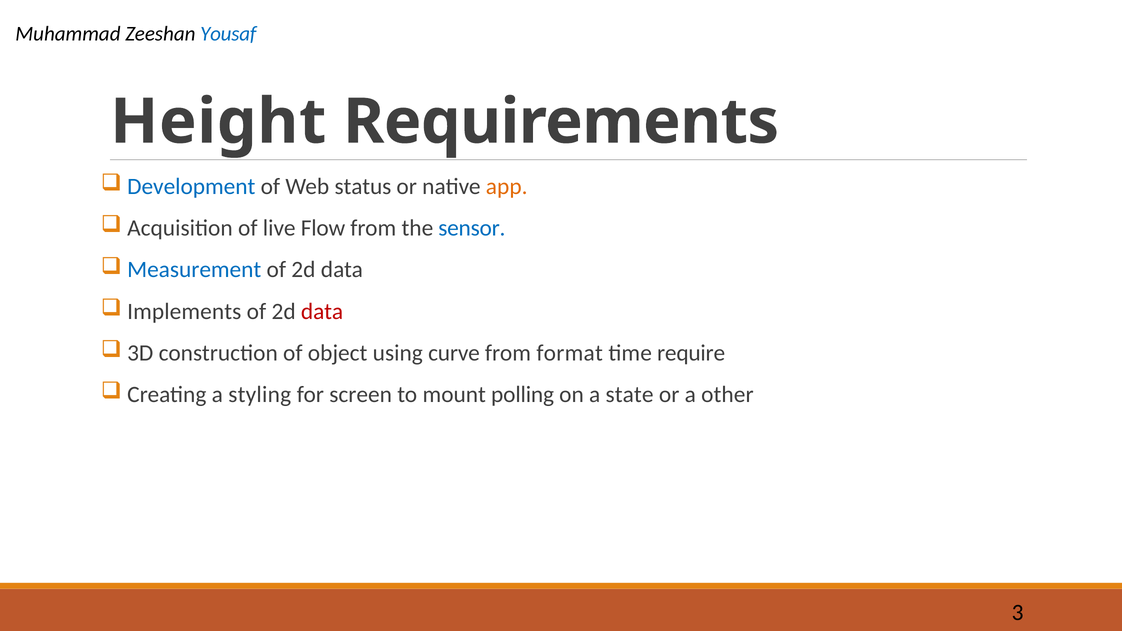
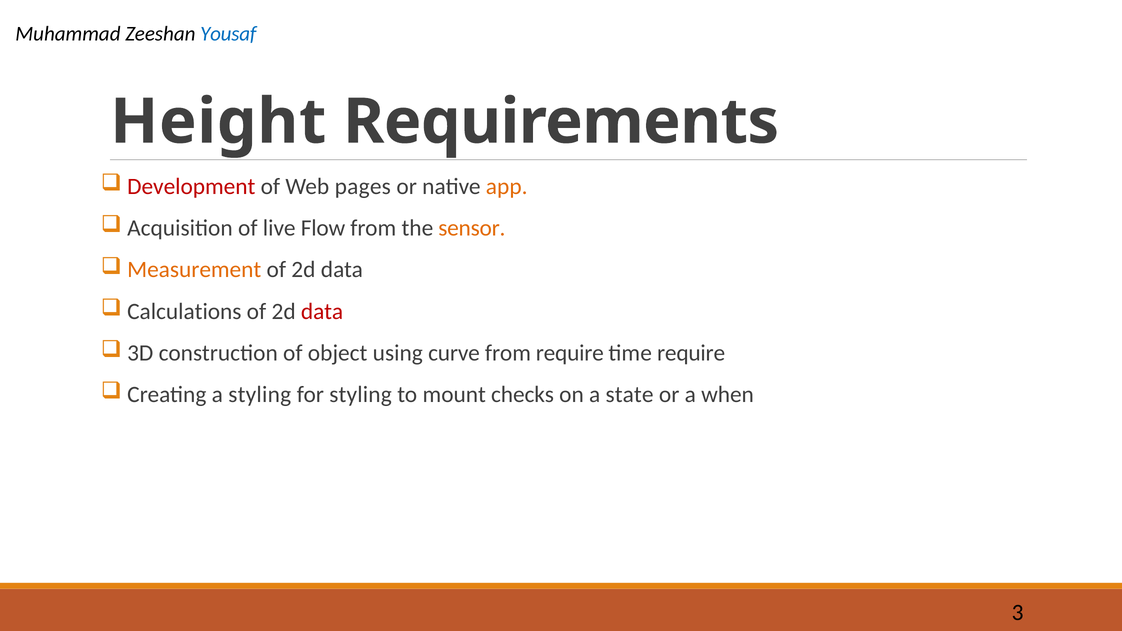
Development colour: blue -> red (191, 187)
status: status -> pages (363, 187)
sensor colour: blue -> orange (472, 228)
Measurement colour: blue -> orange (194, 270)
Implements: Implements -> Calculations (184, 311)
from format: format -> require (570, 353)
for screen: screen -> styling (361, 395)
polling: polling -> checks (523, 395)
other: other -> when (728, 395)
